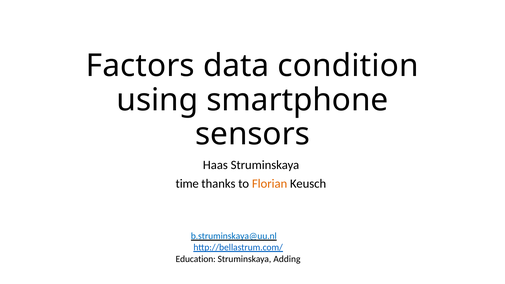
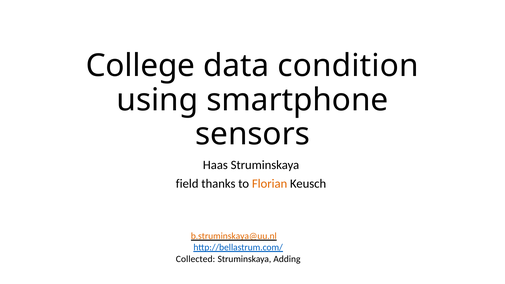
Factors: Factors -> College (140, 66)
time: time -> field (187, 184)
b.struminskaya@uu.nl colour: blue -> orange (234, 236)
Education: Education -> Collected (196, 259)
